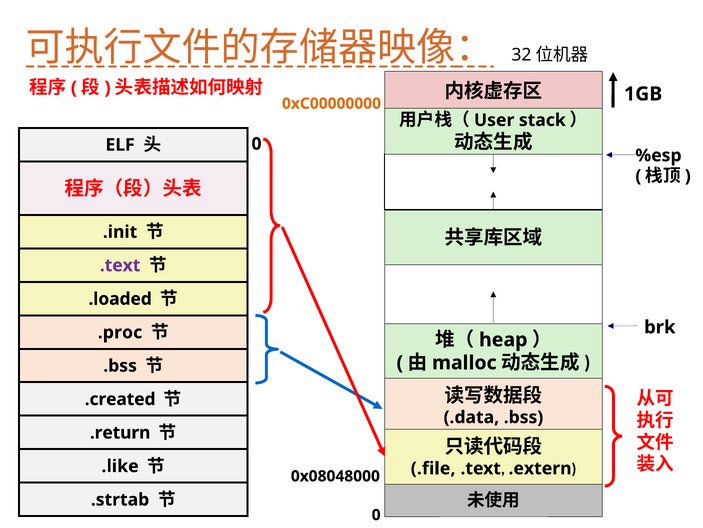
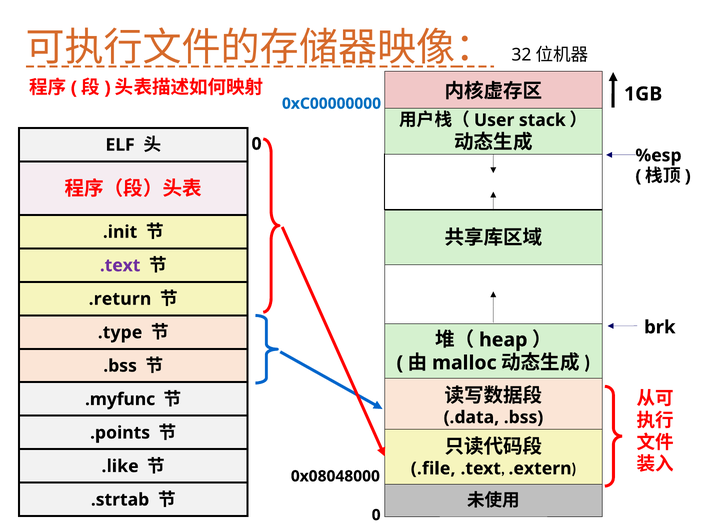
0xC00000000 colour: orange -> blue (332, 103)
.loaded: .loaded -> .return (120, 299)
.proc: .proc -> .type (120, 332)
.created: .created -> .myfunc (120, 399)
.return: .return -> .points (120, 432)
